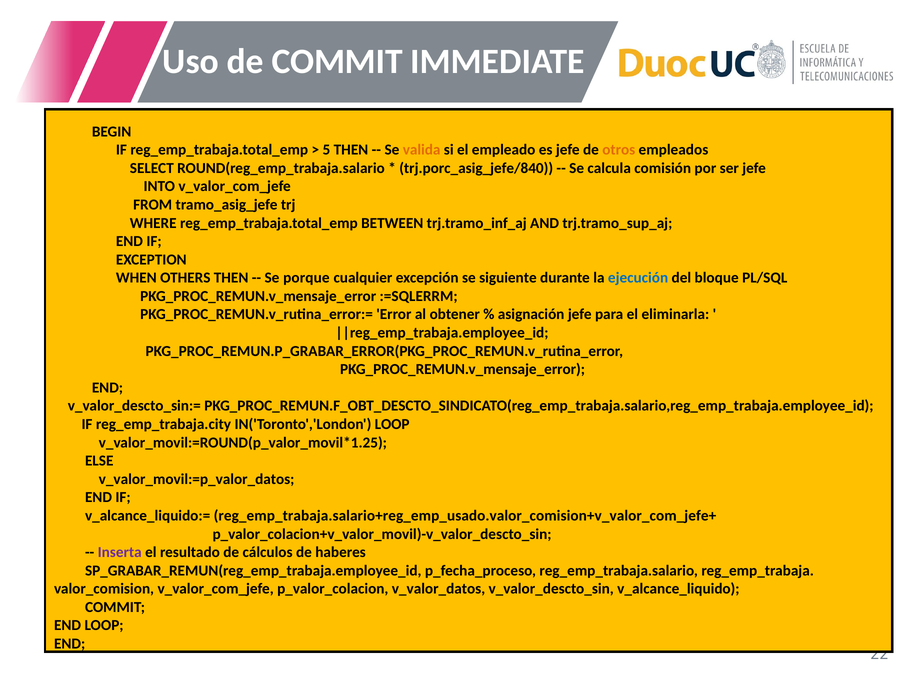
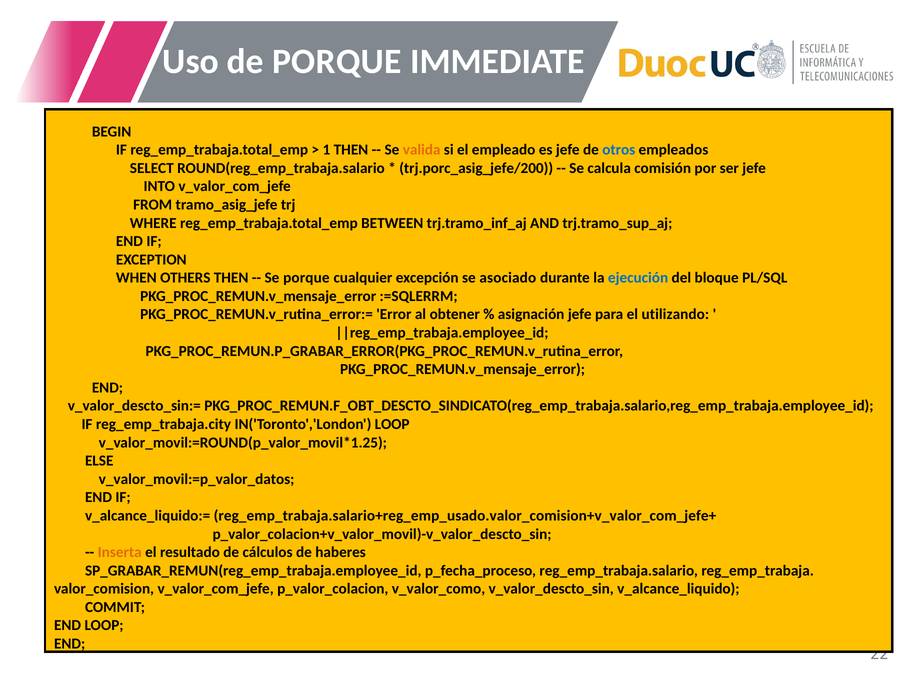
de COMMIT: COMMIT -> PORQUE (337, 62)
5: 5 -> 1 (326, 150)
otros colour: orange -> blue (619, 150)
trj.porc_asig_jefe/840: trj.porc_asig_jefe/840 -> trj.porc_asig_jefe/200 (476, 168)
siguiente: siguiente -> asociado (508, 278)
eliminarla: eliminarla -> utilizando (675, 315)
Inserta colour: purple -> orange (120, 552)
v_valor_datos: v_valor_datos -> v_valor_como (438, 589)
